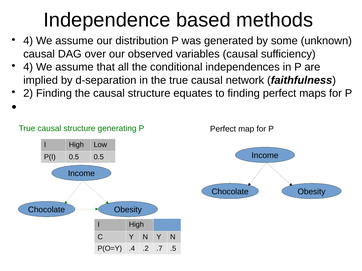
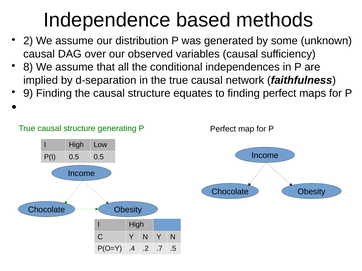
4: 4 -> 2 (28, 41)
4: 4 -> 8 (28, 67)
2: 2 -> 9 (28, 93)
